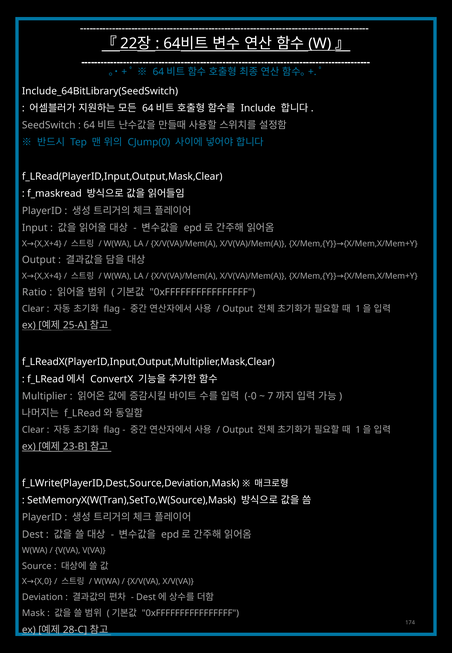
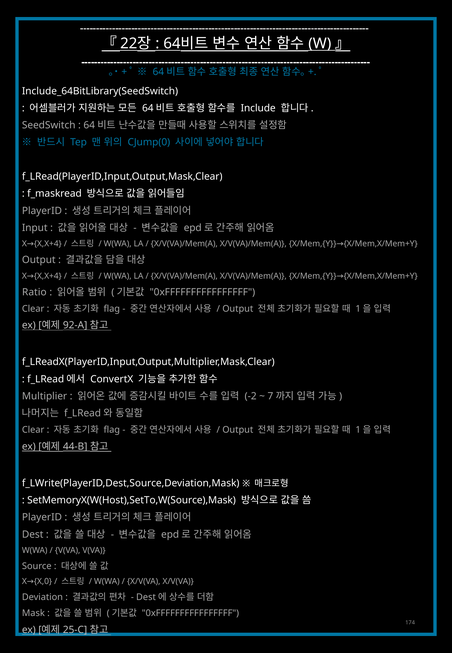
25-A: 25-A -> 92-A (75, 325)
-0: -0 -> -2 (251, 396)
23-B: 23-B -> 44-B (75, 446)
SetMemoryX(W(Tran),SetTo,W(Source),Mask: SetMemoryX(W(Tran),SetTo,W(Source),Mask -> SetMemoryX(W(Host),SetTo,W(Source),Mask (131, 500)
28-C: 28-C -> 25-C (75, 630)
